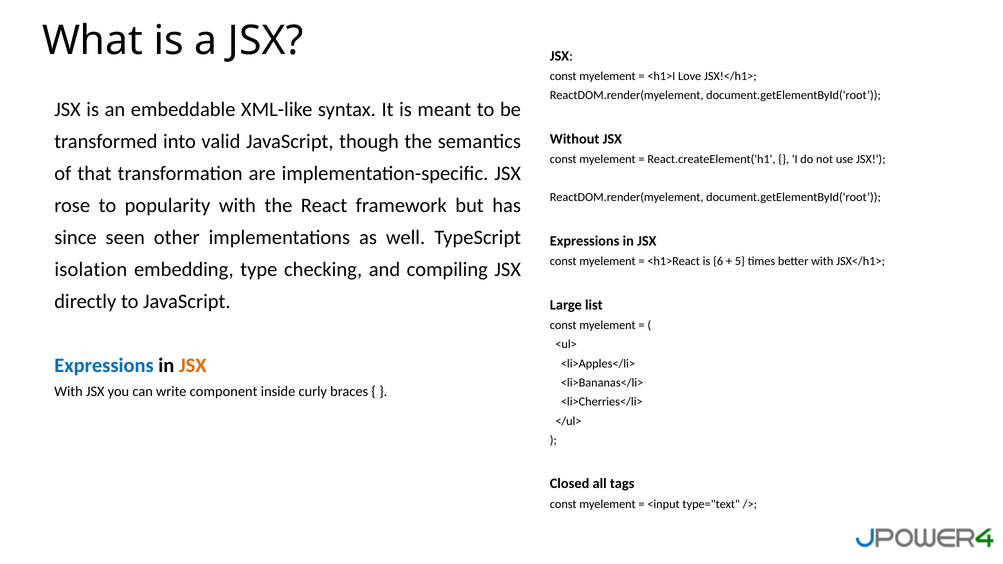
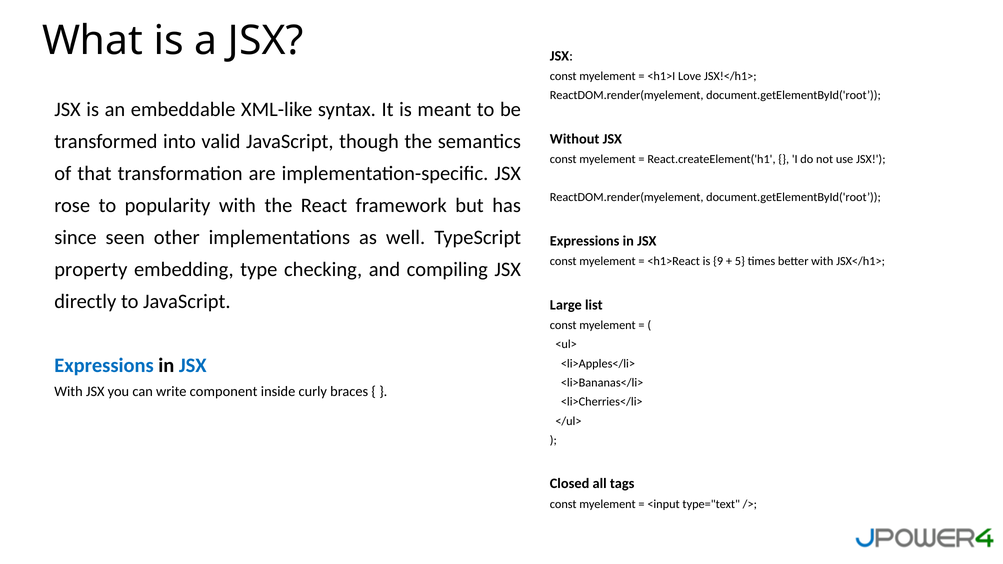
6: 6 -> 9 (718, 261)
isolation: isolation -> property (91, 270)
JSX colour: orange -> blue (193, 366)
